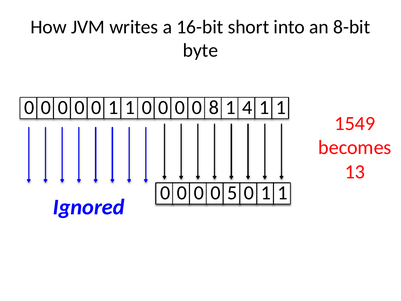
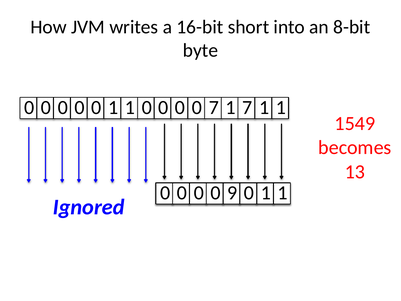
0 8: 8 -> 7 (214, 107)
1 4: 4 -> 7 (247, 107)
5: 5 -> 9 (232, 193)
